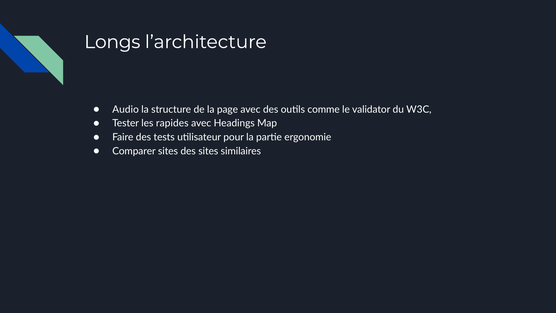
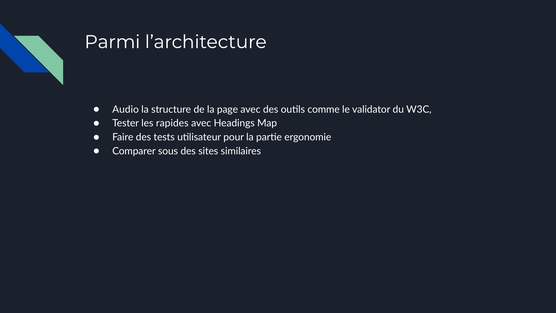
Longs: Longs -> Parmi (112, 42)
Comparer sites: sites -> sous (168, 151)
